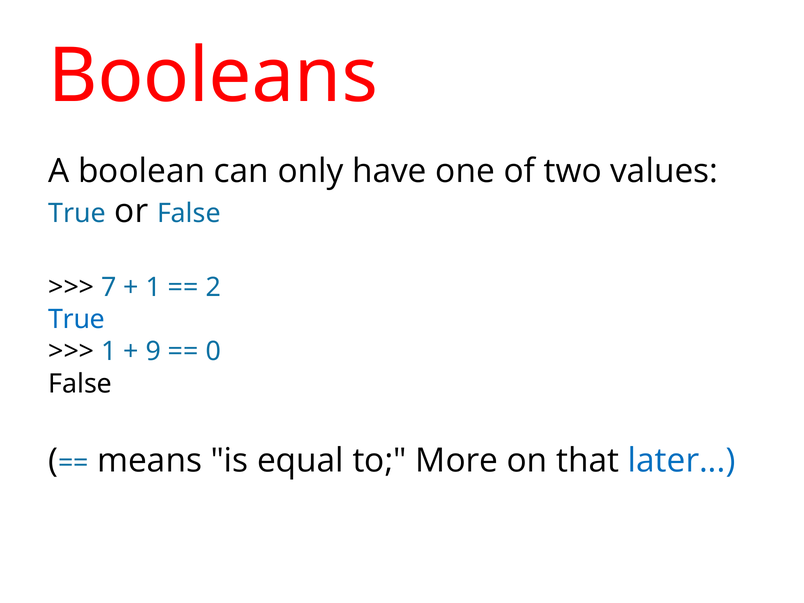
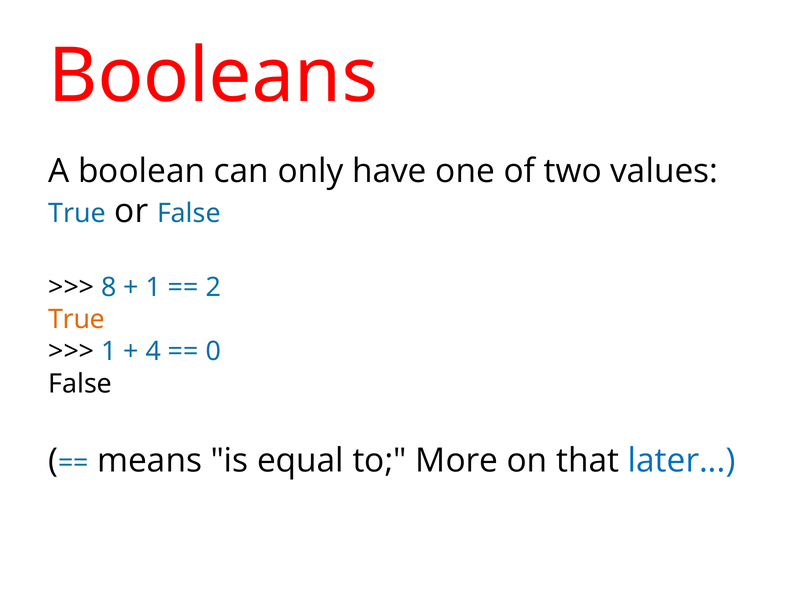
7: 7 -> 8 (109, 287)
True colour: blue -> orange (77, 319)
9: 9 -> 4 (153, 352)
